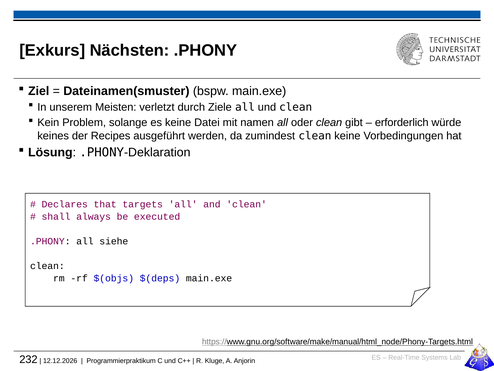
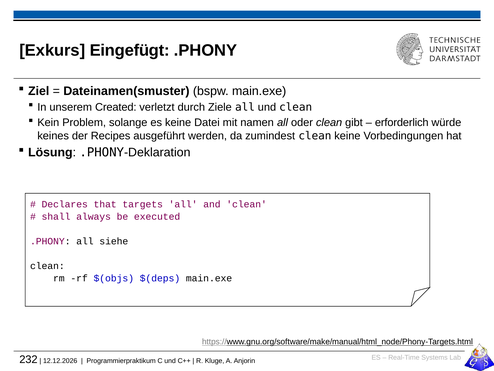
Nächsten: Nächsten -> Eingefügt (130, 50)
Meisten: Meisten -> Created (116, 107)
